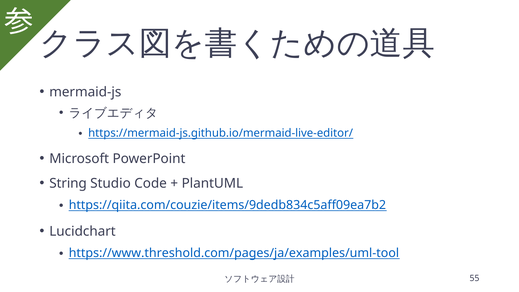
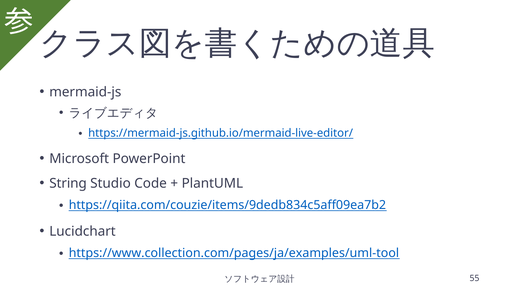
https://www.threshold.com/pages/ja/examples/uml-tool: https://www.threshold.com/pages/ja/examples/uml-tool -> https://www.collection.com/pages/ja/examples/uml-tool (234, 253)
